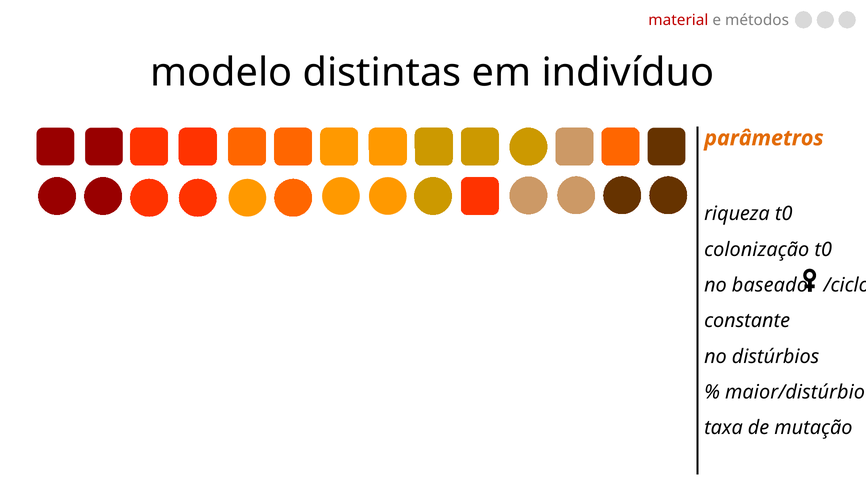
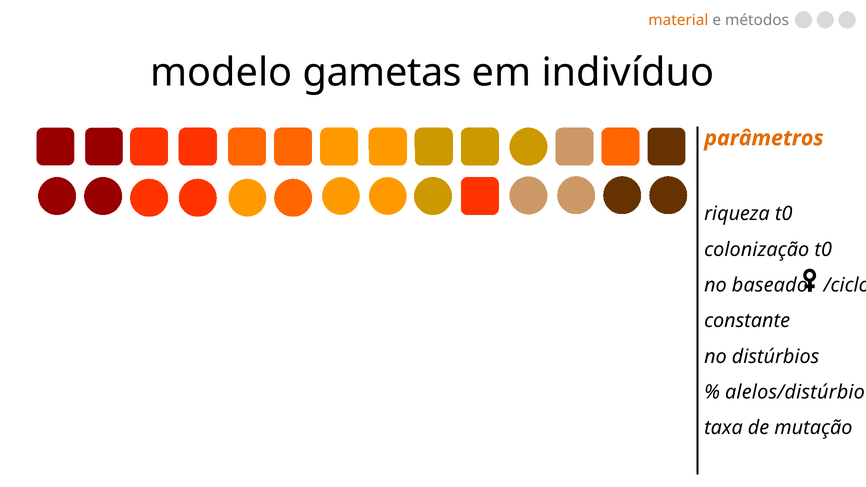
material colour: red -> orange (678, 20)
distintas: distintas -> gametas (382, 73)
maior/distúrbio: maior/distúrbio -> alelos/distúrbio (795, 392)
